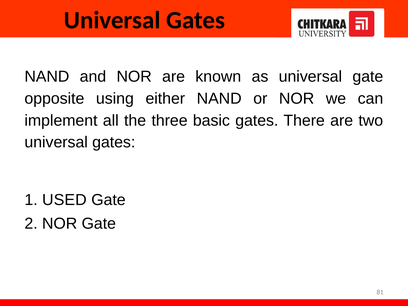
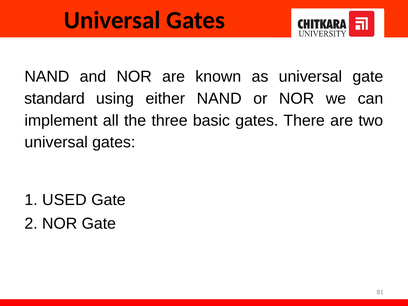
opposite: opposite -> standard (54, 99)
